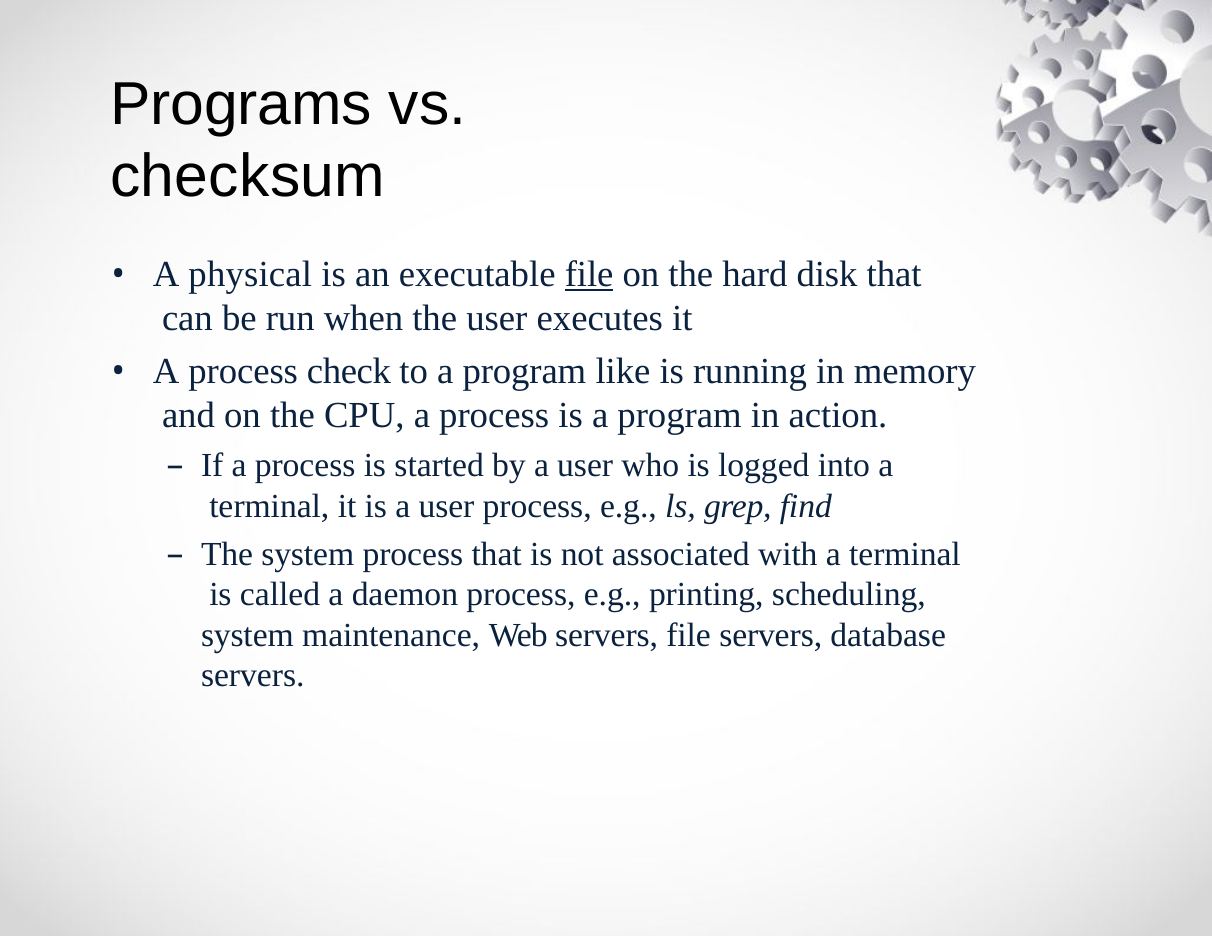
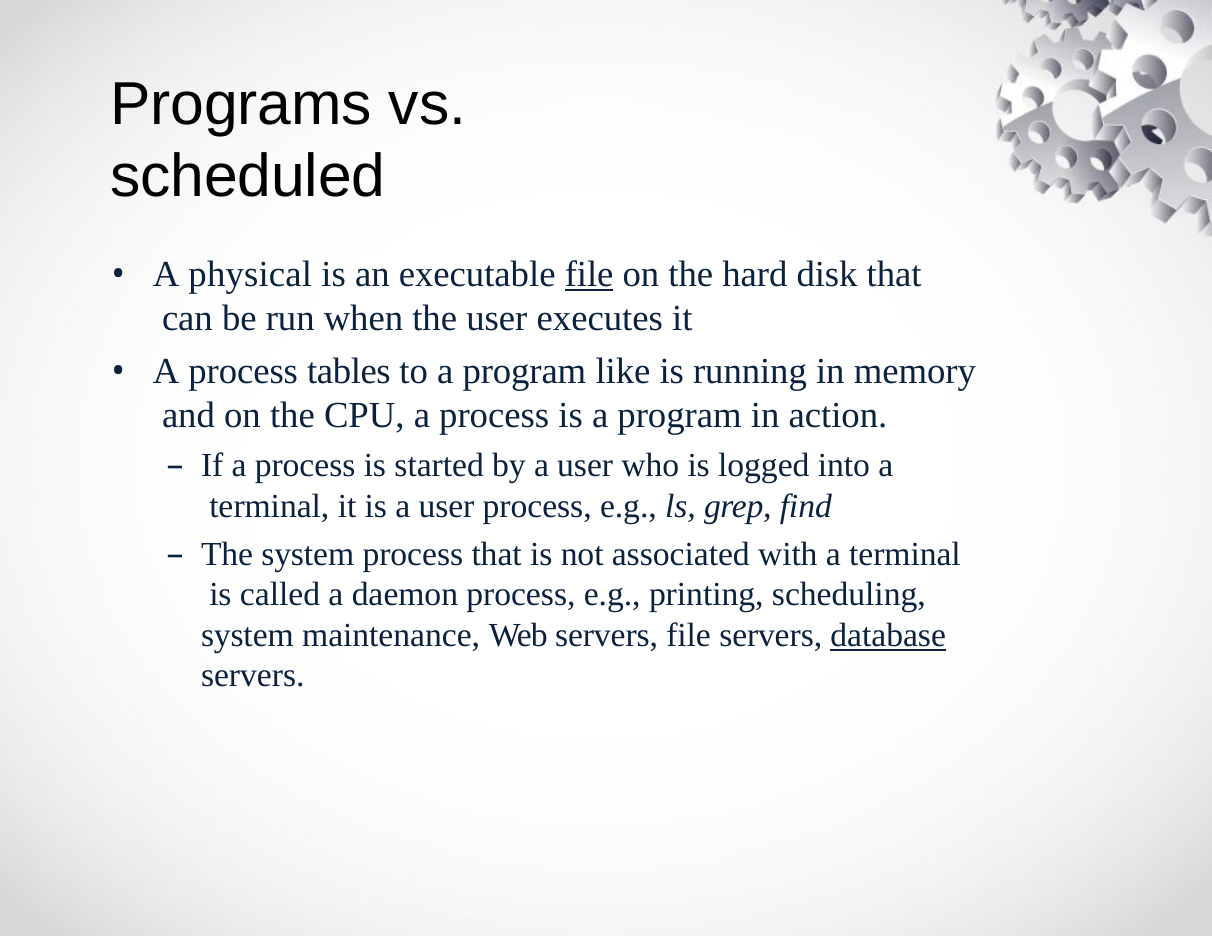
checksum: checksum -> scheduled (248, 177)
check: check -> tables (349, 372)
database underline: none -> present (888, 636)
